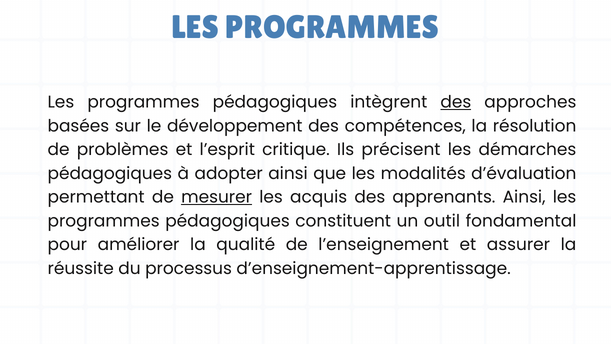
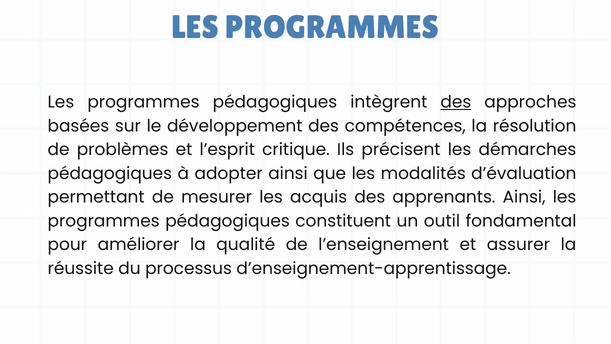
mesurer underline: present -> none (217, 197)
